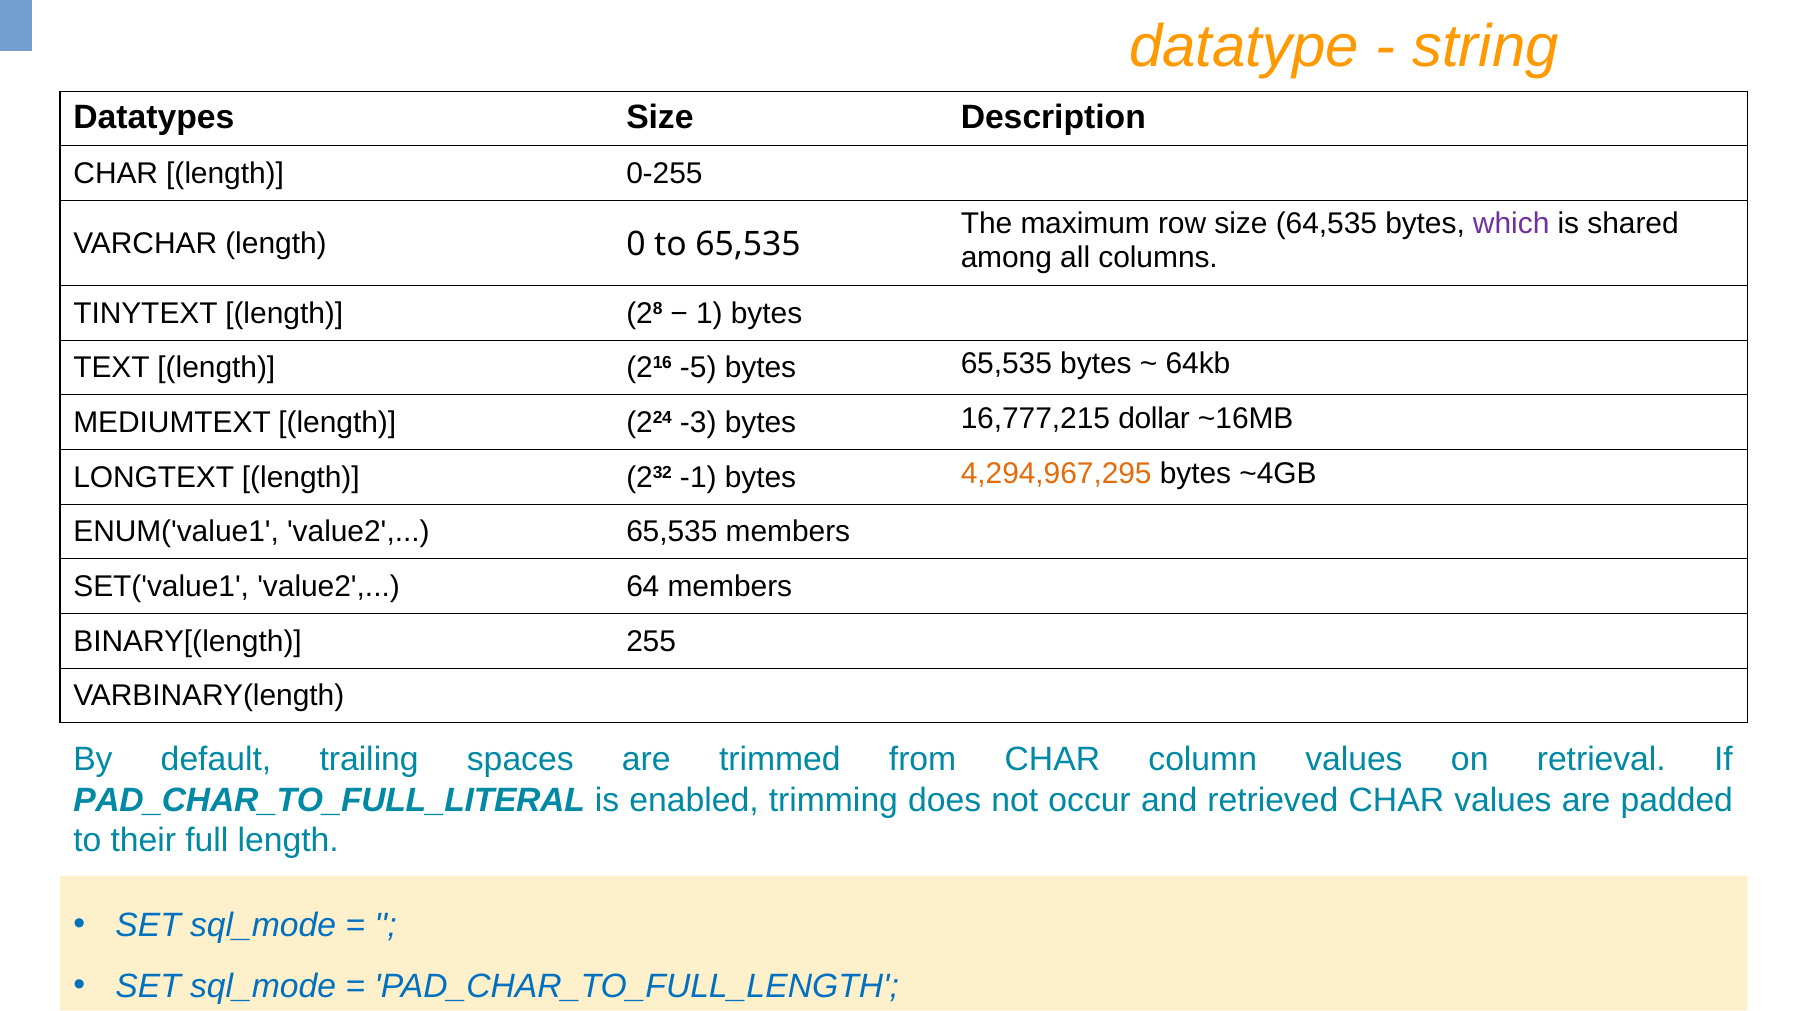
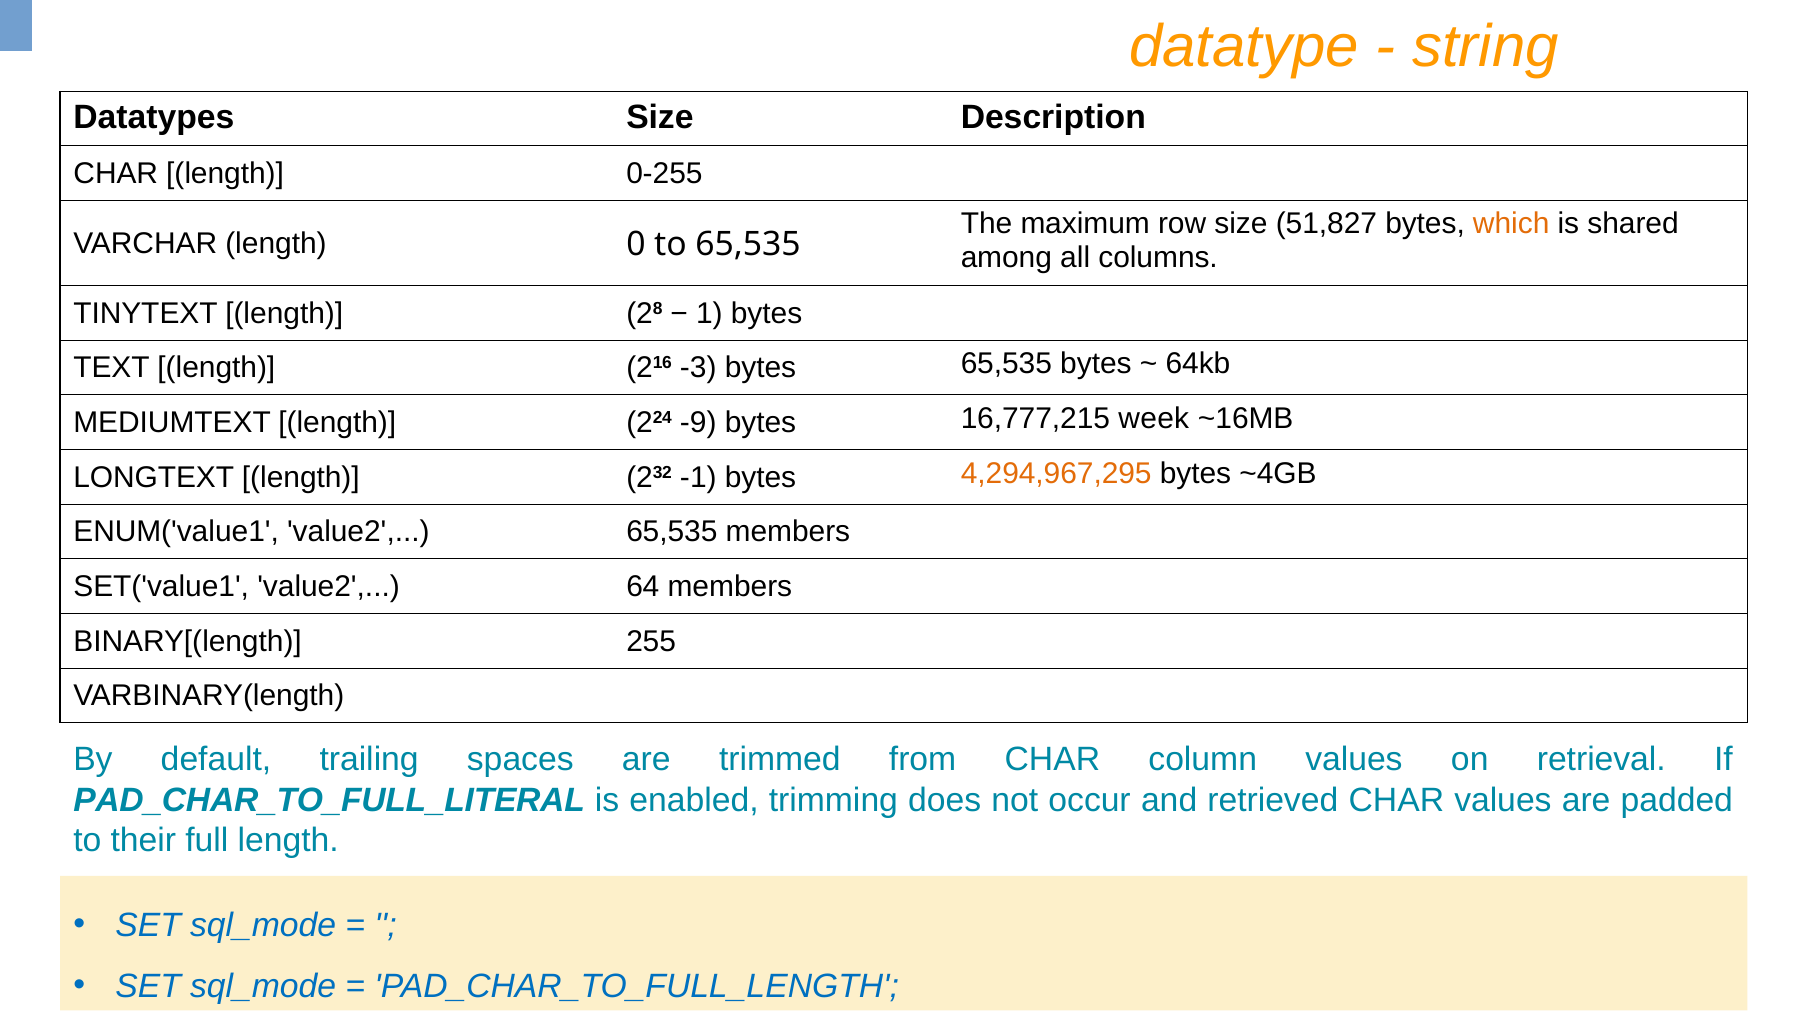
64,535: 64,535 -> 51,827 (1326, 224)
which colour: purple -> orange (1511, 224)
-5: -5 -> -3 (698, 368)
-3: -3 -> -9 (698, 423)
dollar: dollar -> week (1154, 419)
